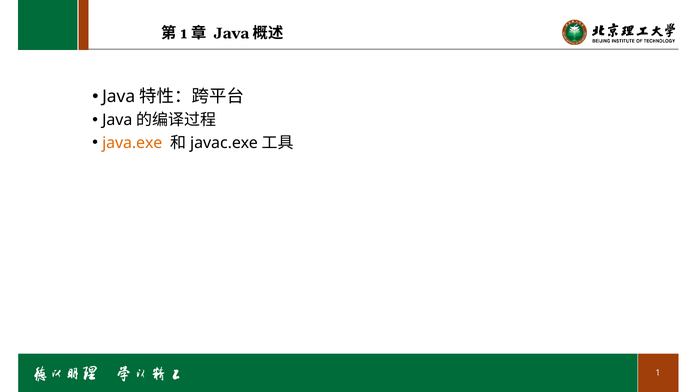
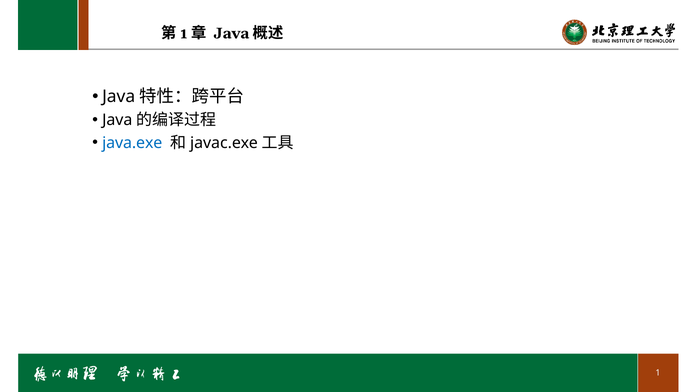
java.exe colour: orange -> blue (132, 143)
